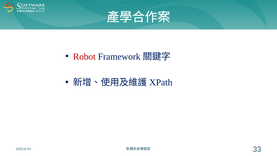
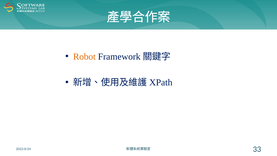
Robot colour: red -> orange (84, 57)
